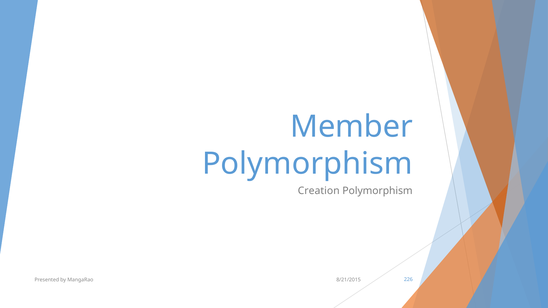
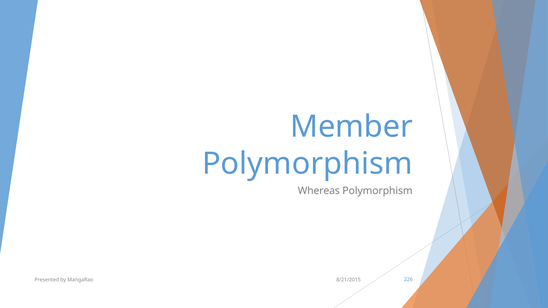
Creation: Creation -> Whereas (319, 191)
